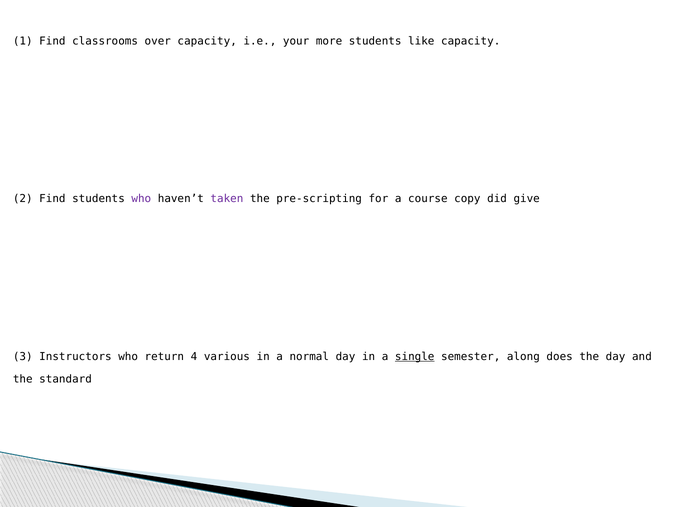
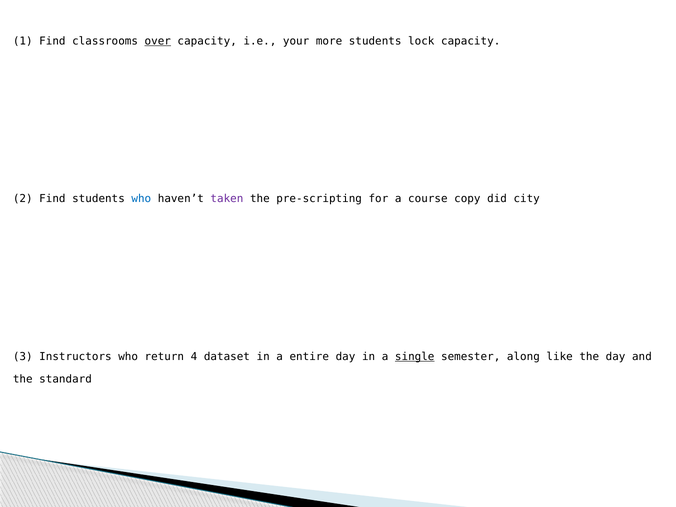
over underline: none -> present (158, 41)
like: like -> lock (421, 41)
who colour: purple -> blue (141, 199)
give: give -> city (527, 199)
various: various -> dataset (227, 357)
normal: normal -> entire (309, 357)
does: does -> like (560, 357)
